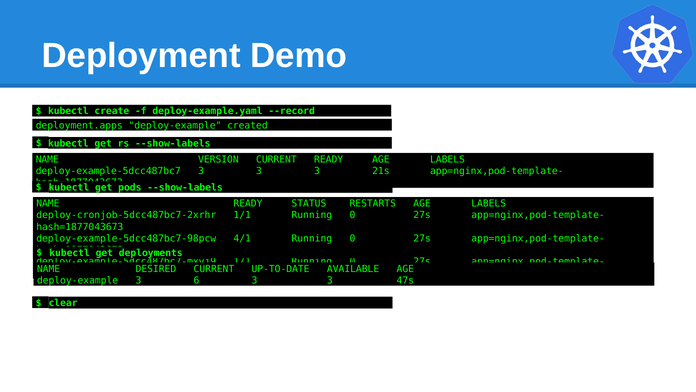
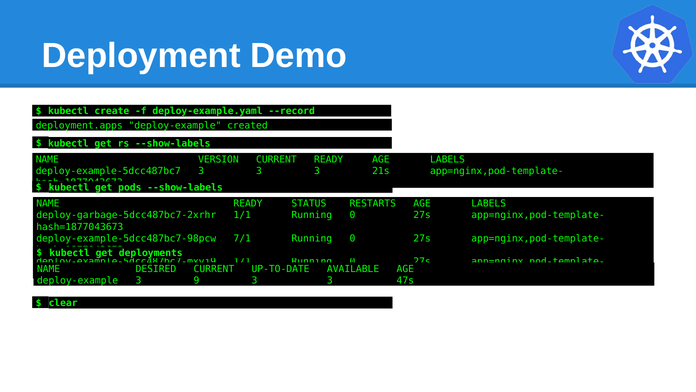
deploy-cronjob-5dcc487bc7-2xrhr: deploy-cronjob-5dcc487bc7-2xrhr -> deploy-garbage-5dcc487bc7-2xrhr (126, 215)
4/1: 4/1 -> 7/1 (242, 238)
6: 6 -> 9 (197, 280)
